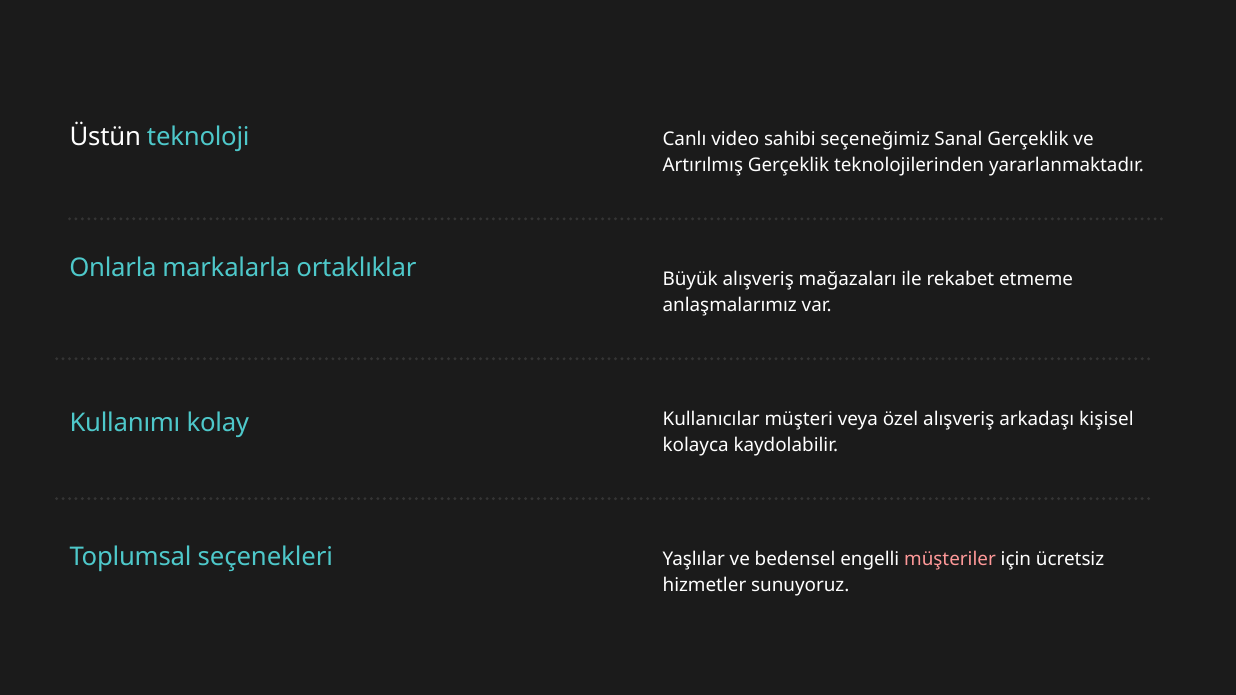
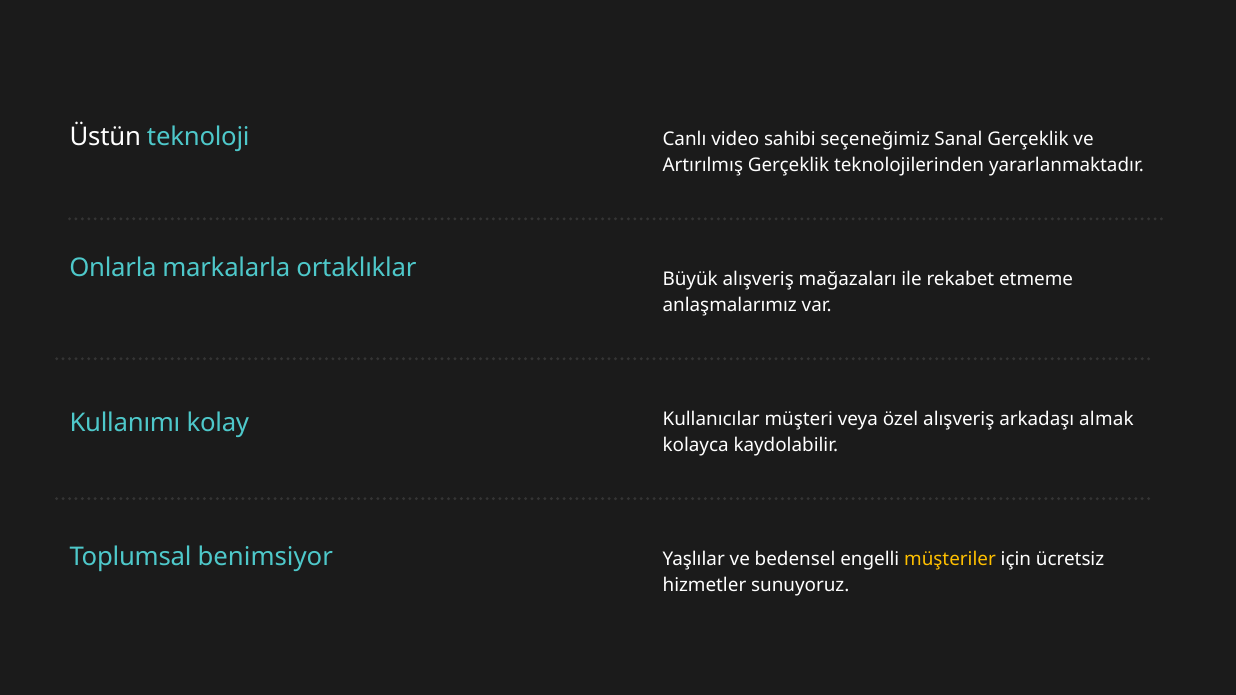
kişisel: kişisel -> almak (1106, 419)
seçenekleri: seçenekleri -> benimsiyor (265, 557)
müşteriler colour: pink -> yellow (950, 559)
